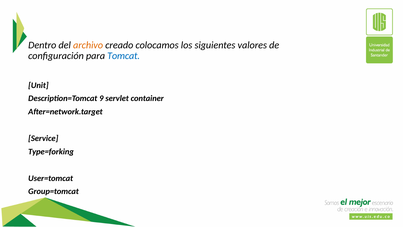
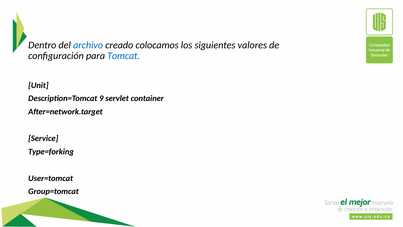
archivo colour: orange -> blue (88, 45)
